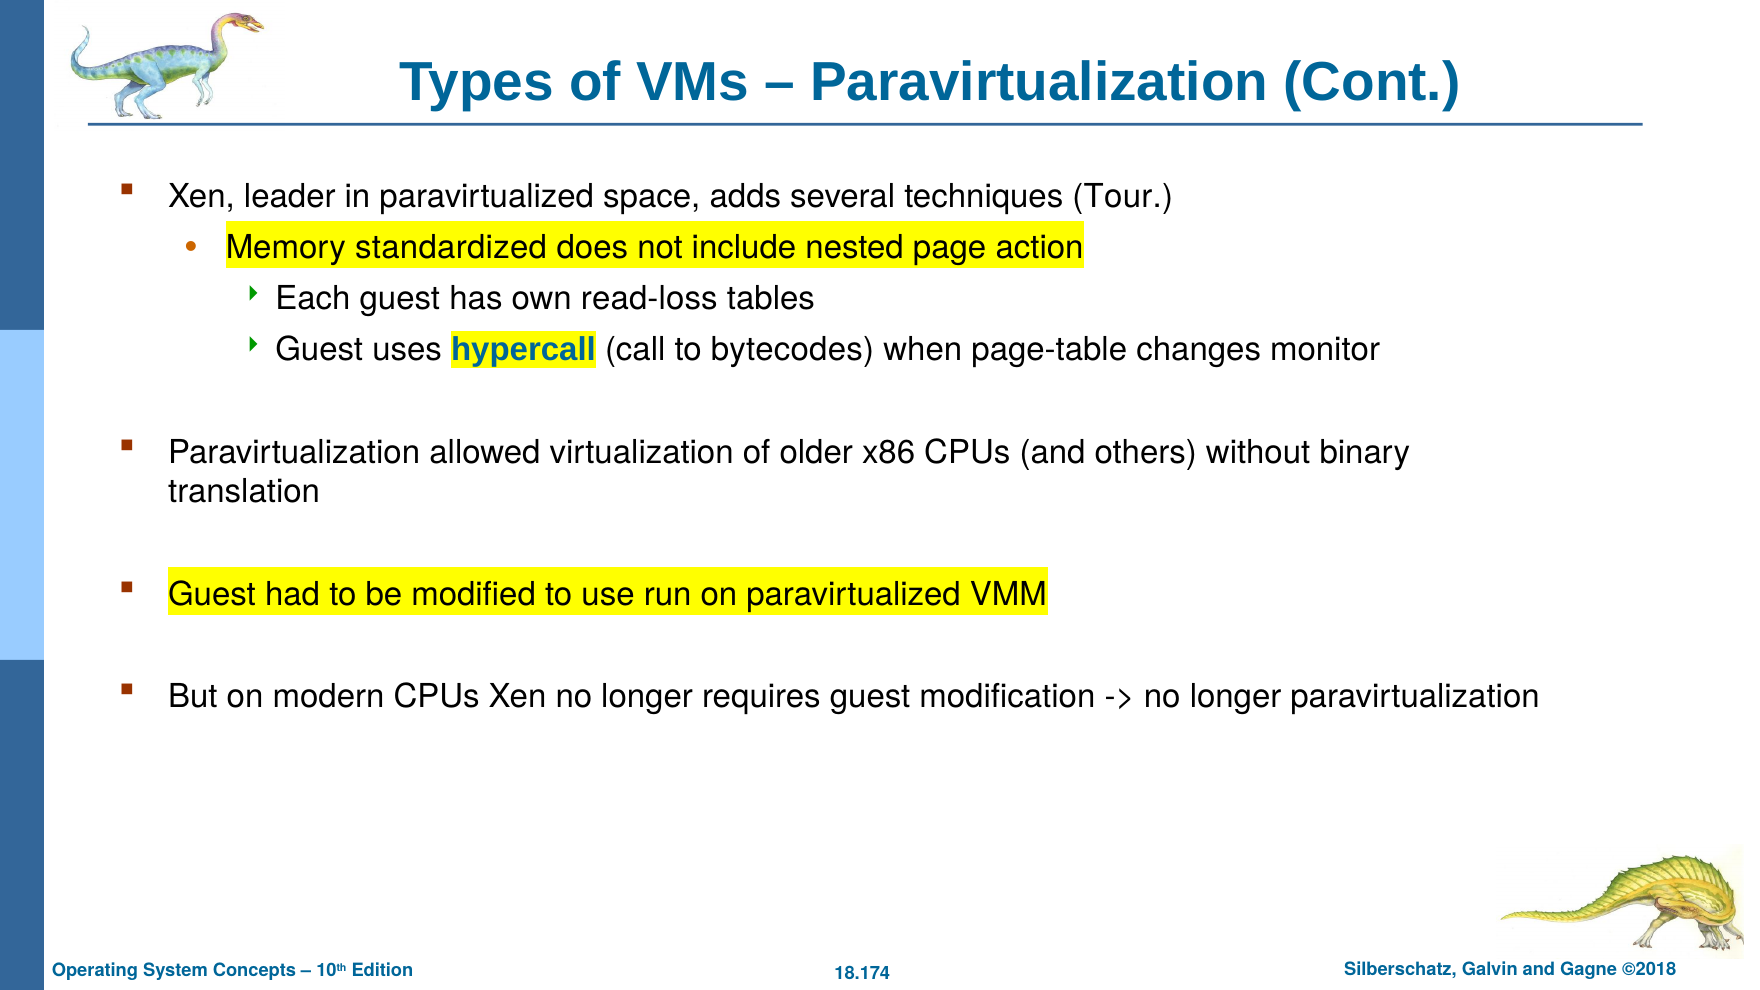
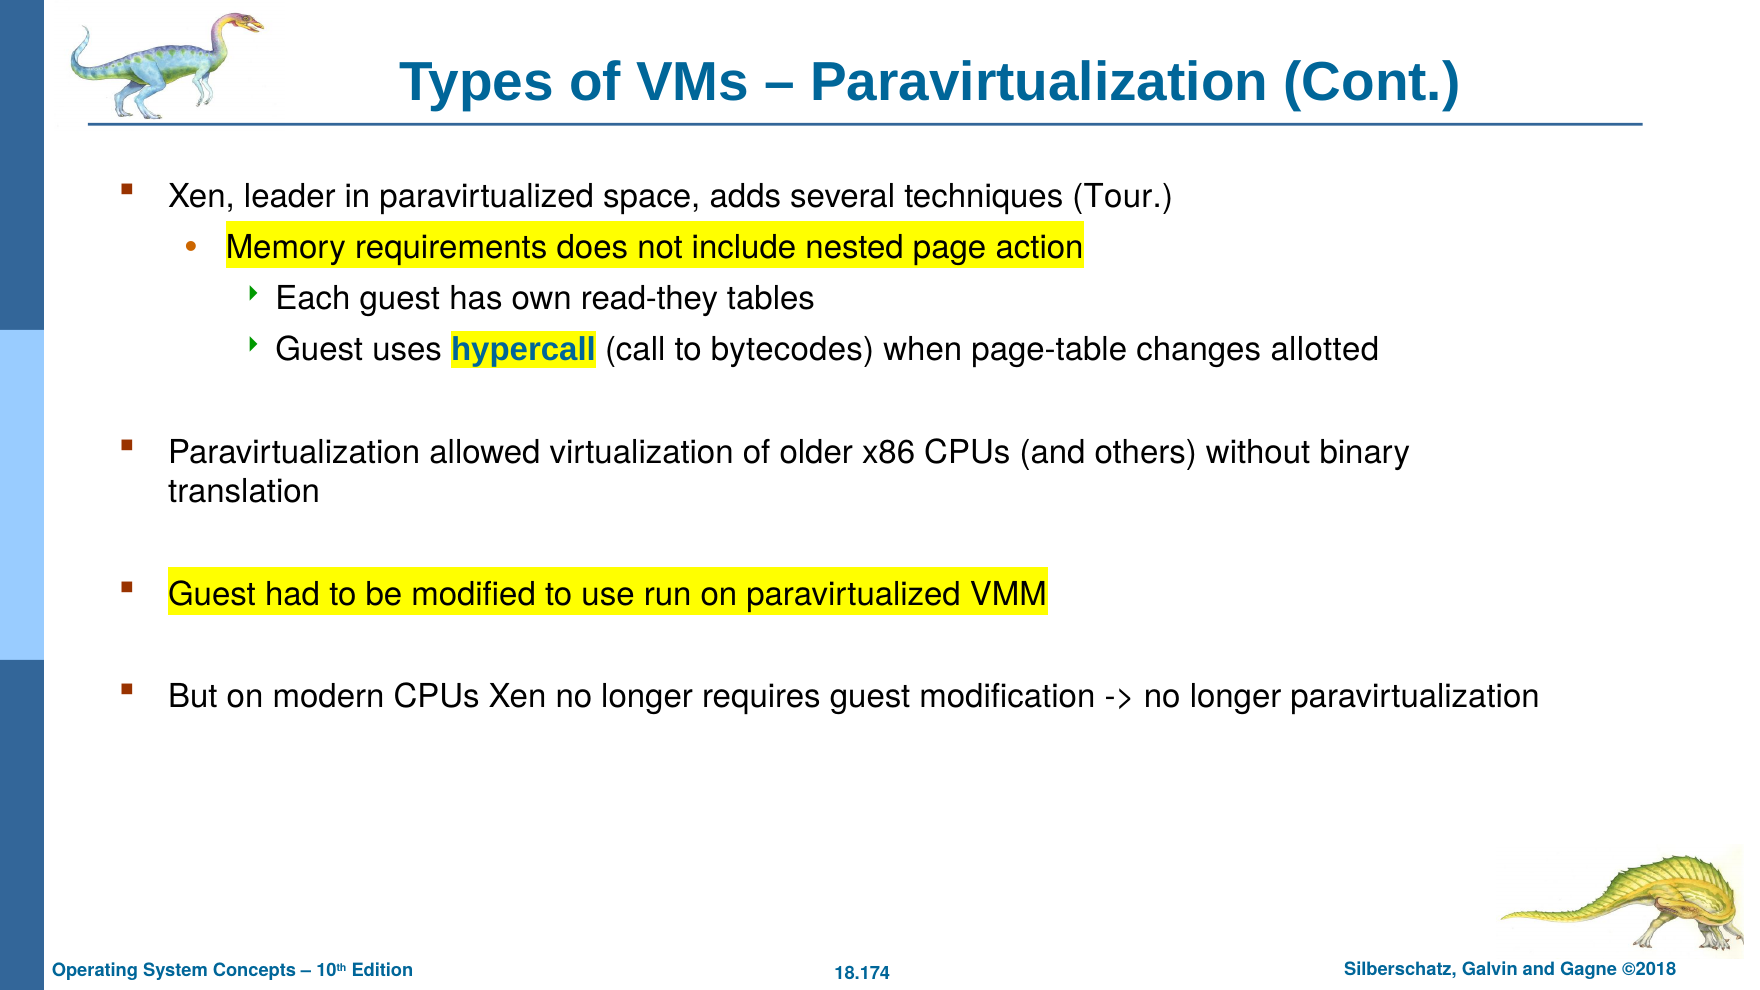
standardized: standardized -> requirements (451, 248)
read-loss: read-loss -> read-they (650, 299)
monitor: monitor -> allotted (1325, 350)
